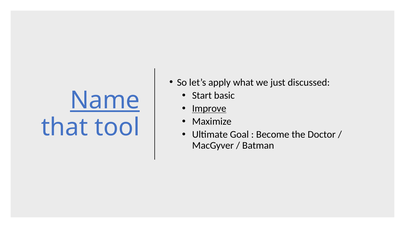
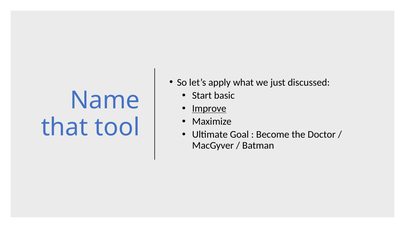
Name underline: present -> none (105, 100)
